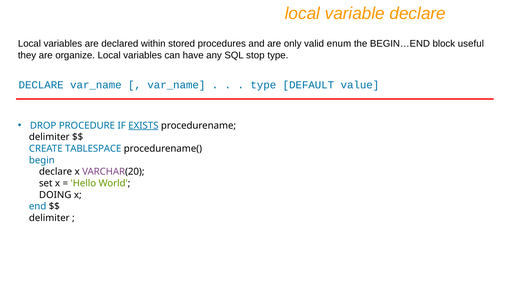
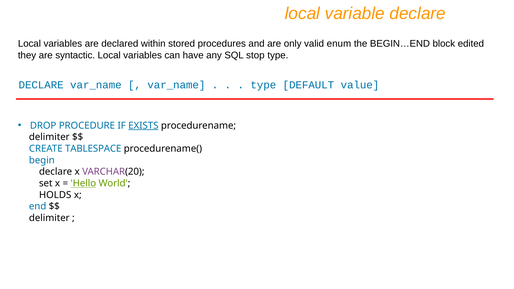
useful: useful -> edited (471, 44)
organize: organize -> syntactic (75, 55)
Hello underline: none -> present (83, 183)
DOING: DOING -> HOLDS (55, 195)
